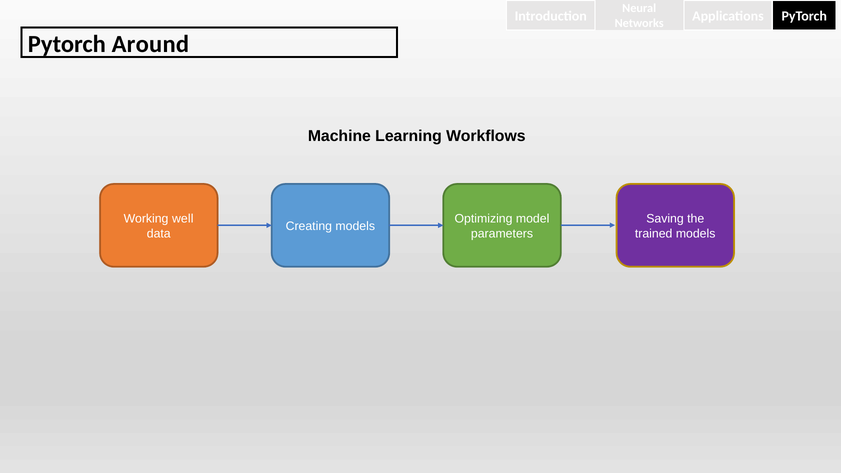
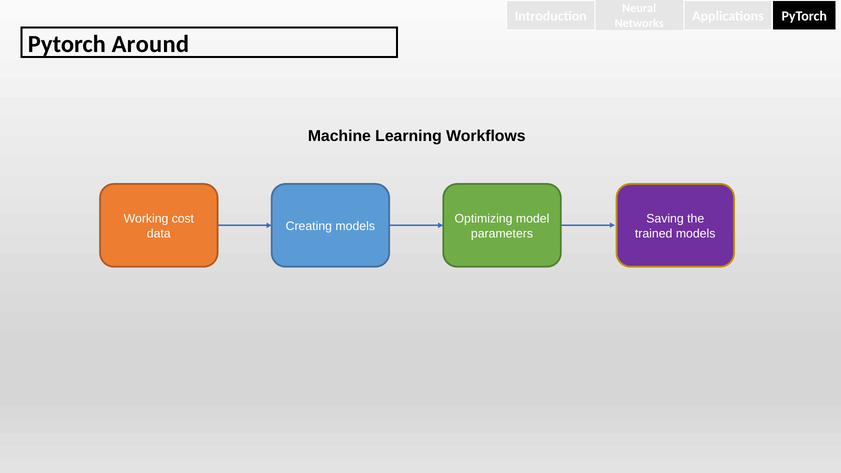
well: well -> cost (183, 219)
